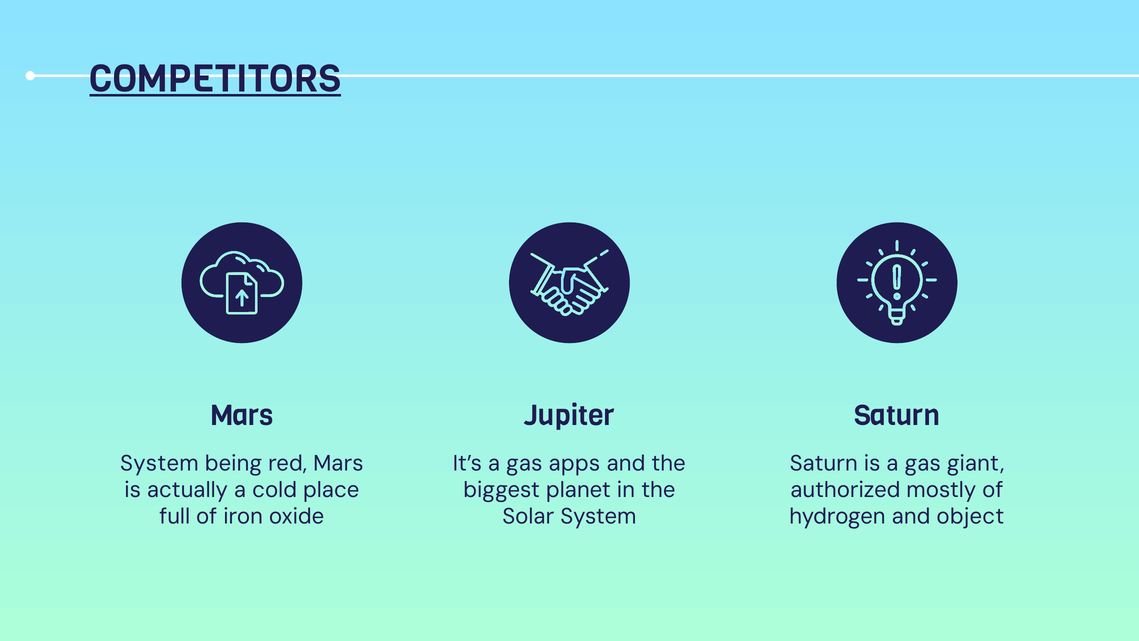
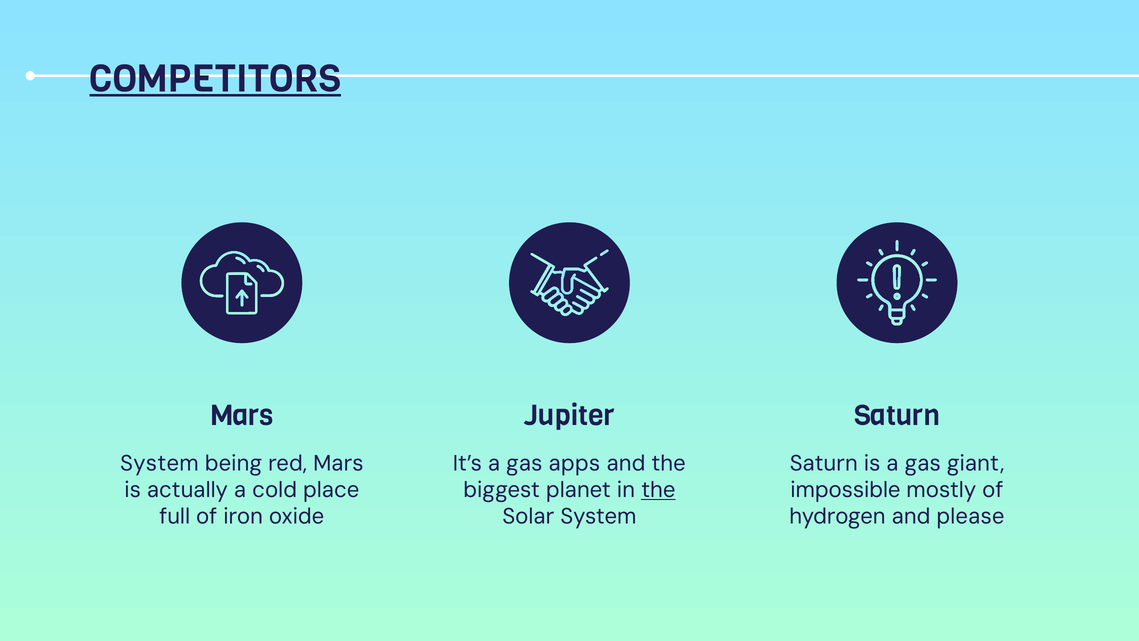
the underline: none -> present (658, 490)
authorized: authorized -> impossible (845, 490)
object: object -> please (970, 516)
